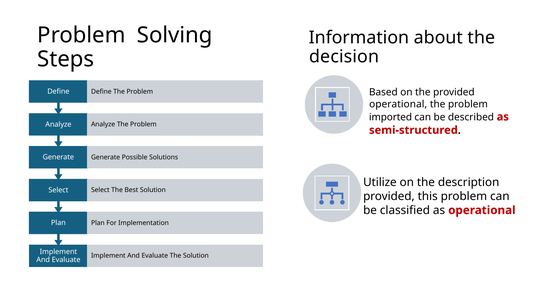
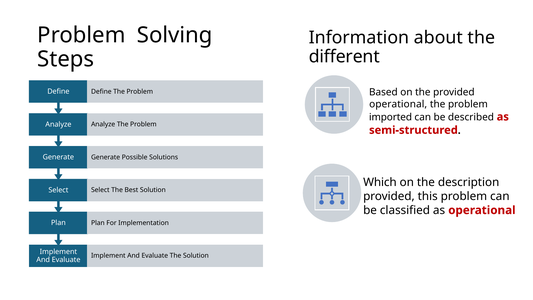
decision: decision -> different (344, 57)
Utilize: Utilize -> Which (380, 182)
